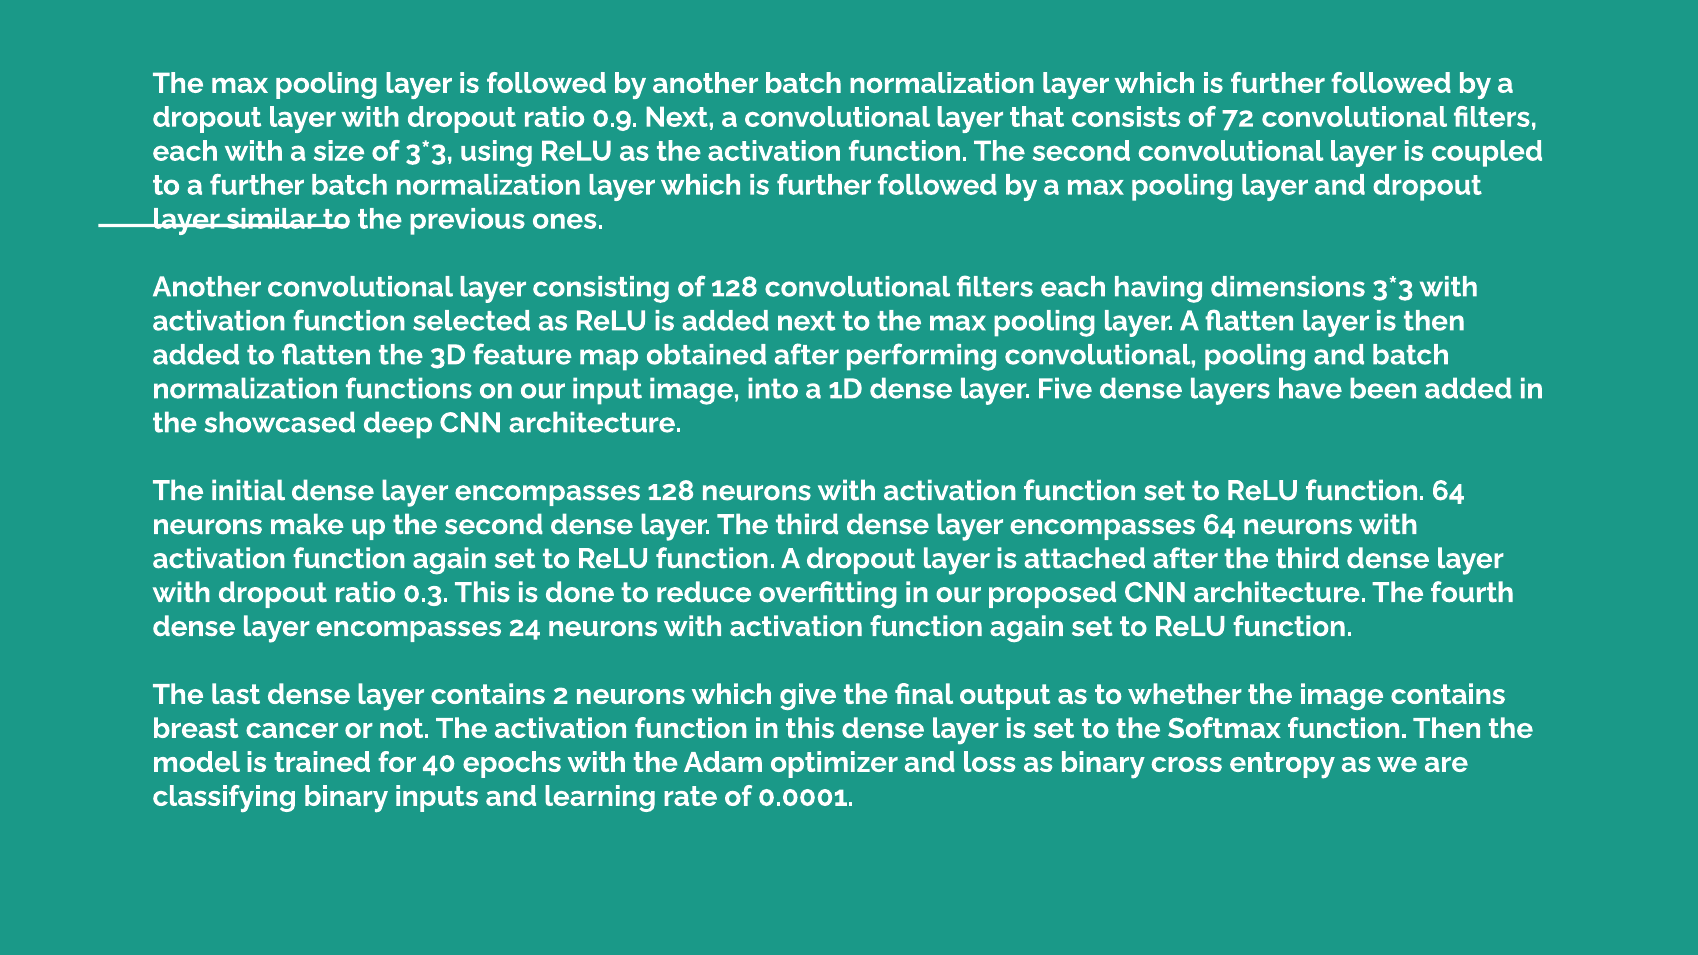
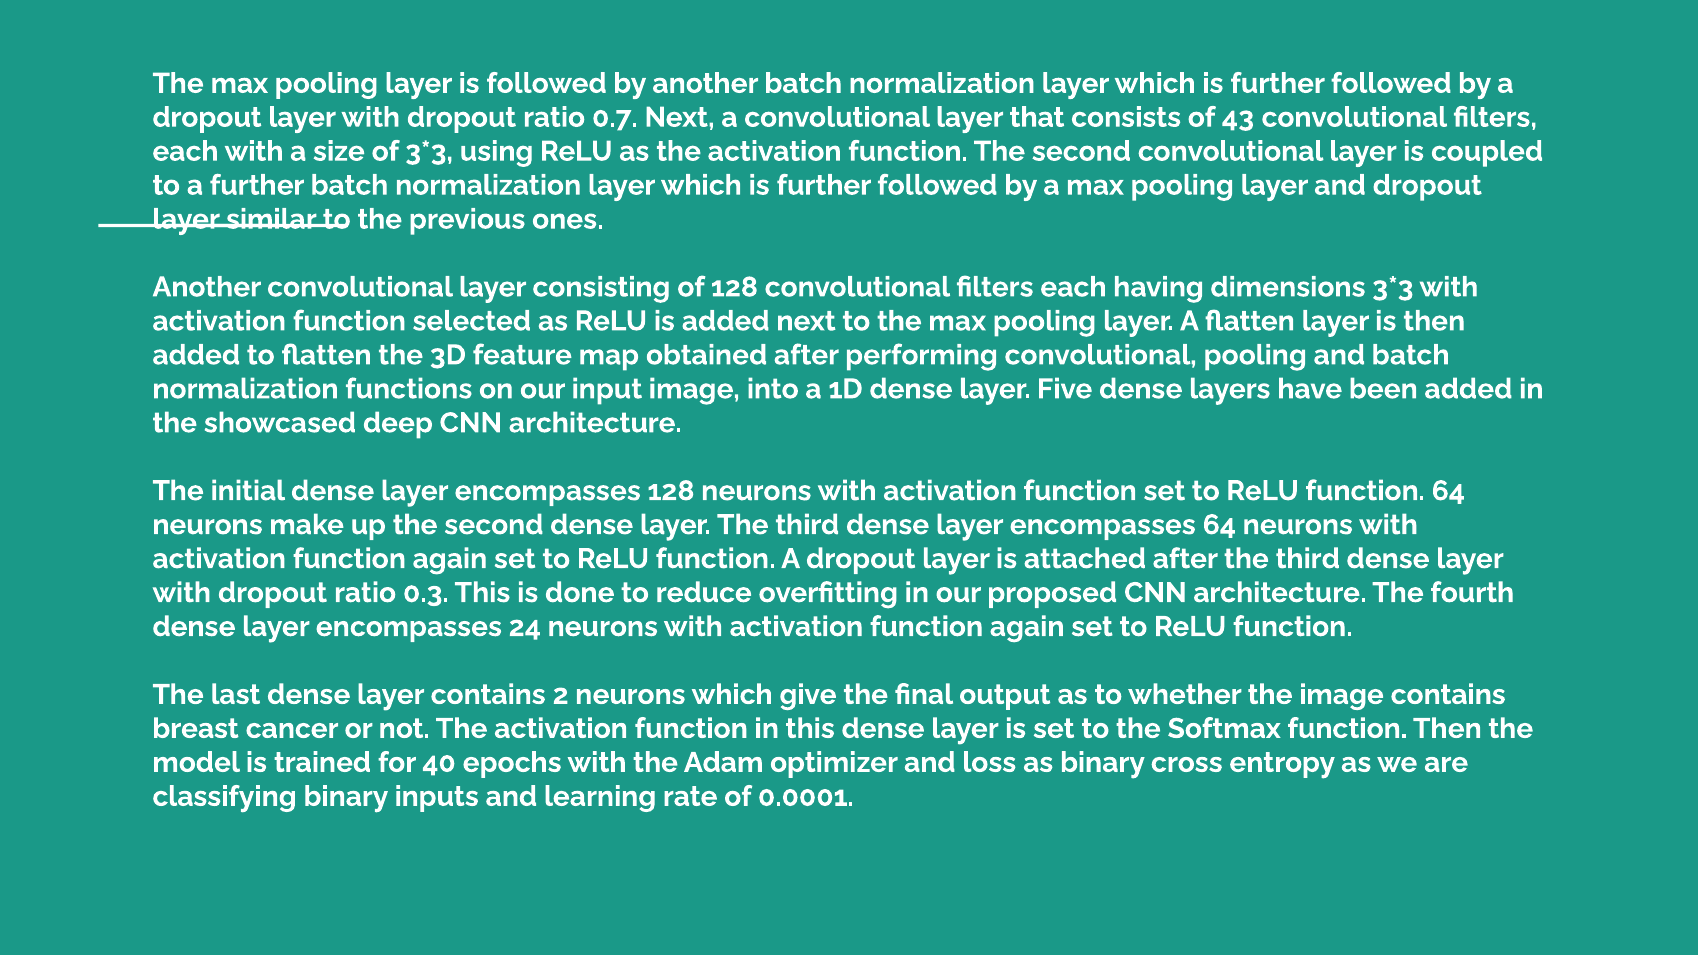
0.9: 0.9 -> 0.7 (615, 117)
72: 72 -> 43 (1238, 117)
